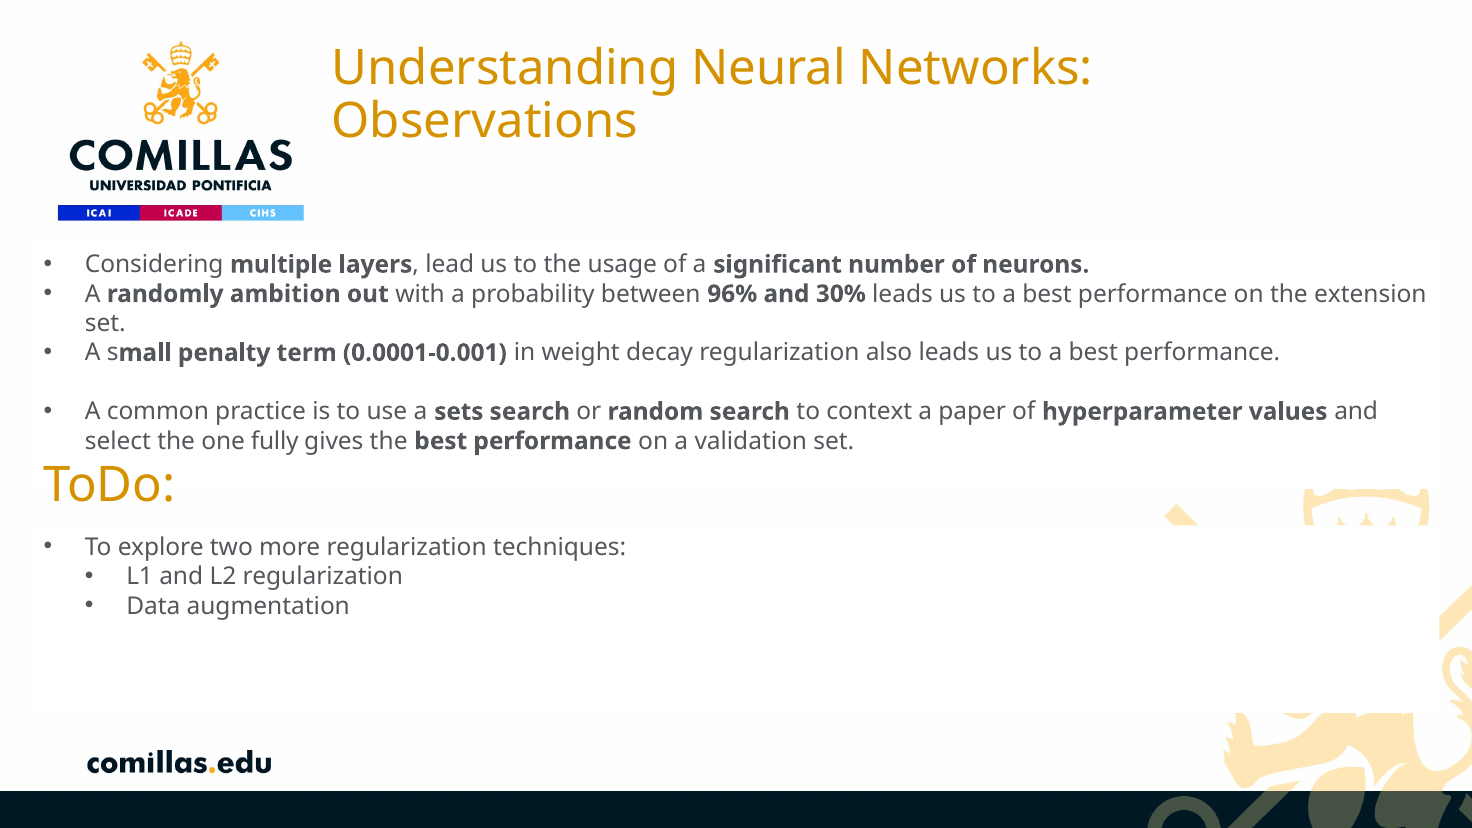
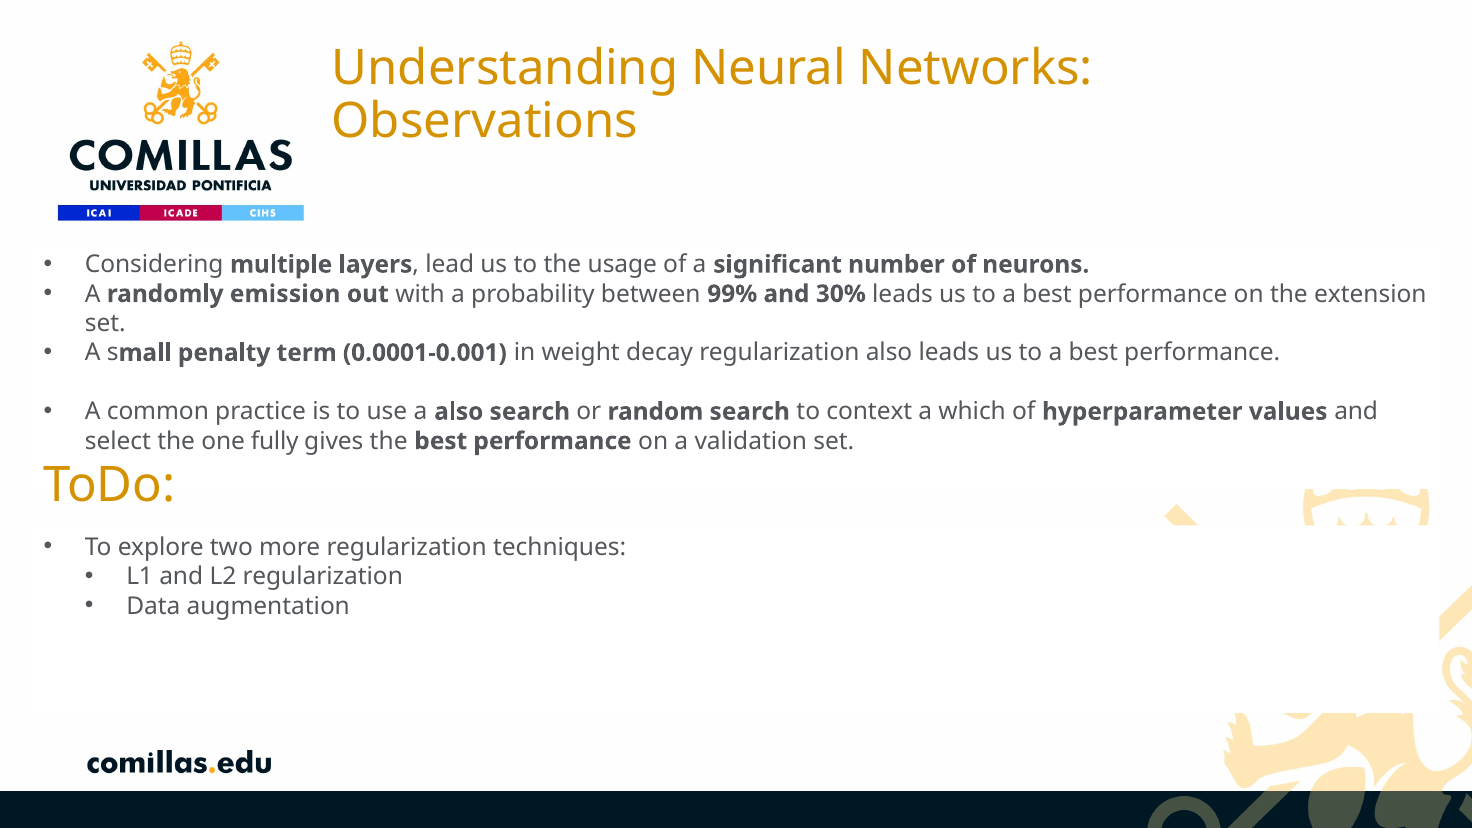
ambition: ambition -> emission (285, 294)
96%: 96% -> 99% (732, 294)
a sets: sets -> also (459, 412)
paper: paper -> which (972, 412)
